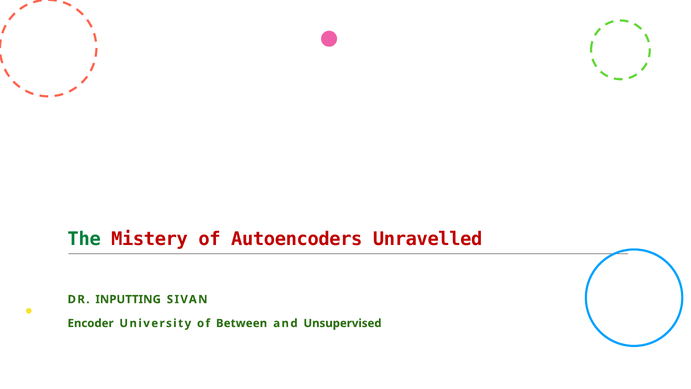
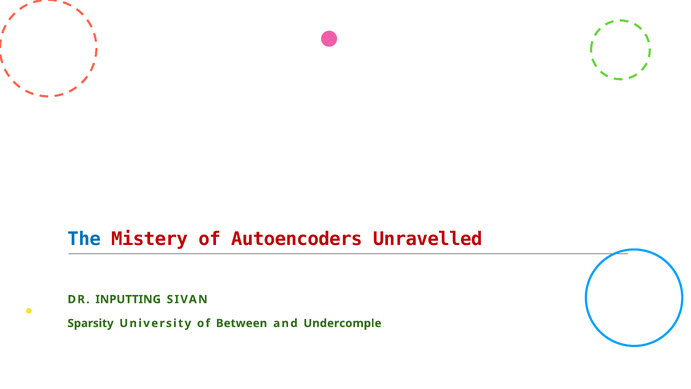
The colour: green -> blue (84, 239)
Encoder: Encoder -> Sparsity (91, 323)
Unsupervised: Unsupervised -> Undercomple (342, 323)
